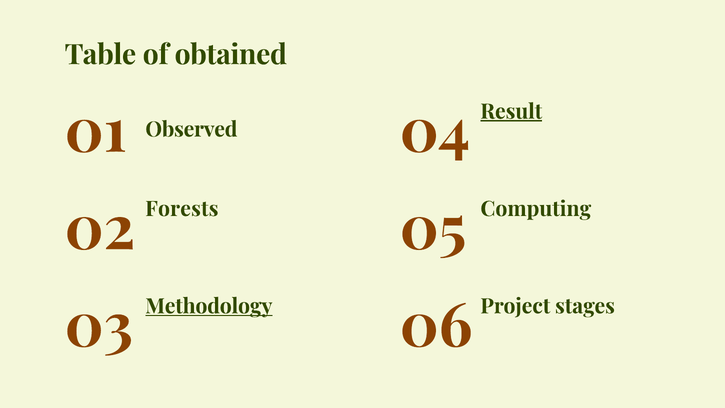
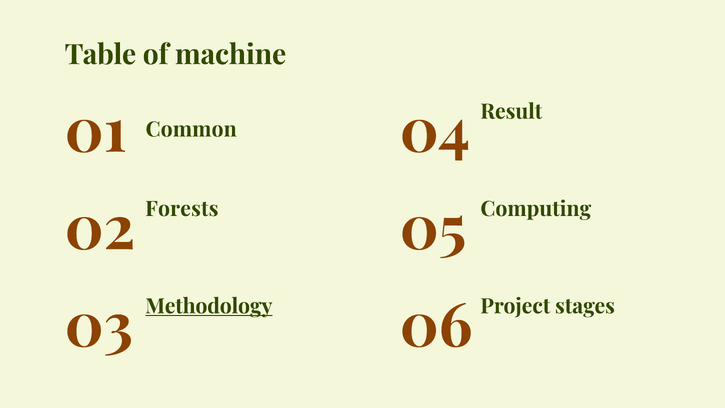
obtained: obtained -> machine (231, 55)
Observed: Observed -> Common (191, 130)
Result underline: present -> none (511, 112)
